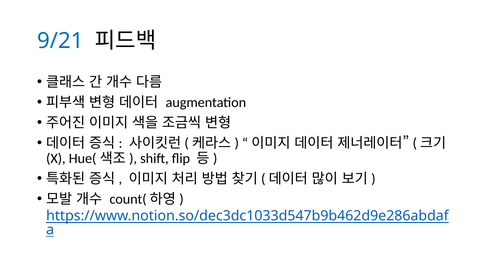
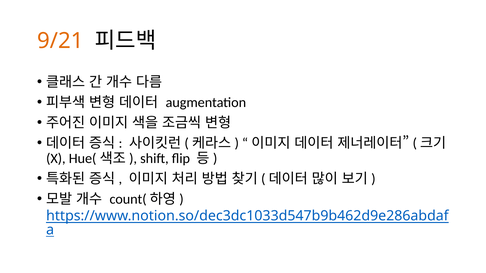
9/21 colour: blue -> orange (60, 41)
